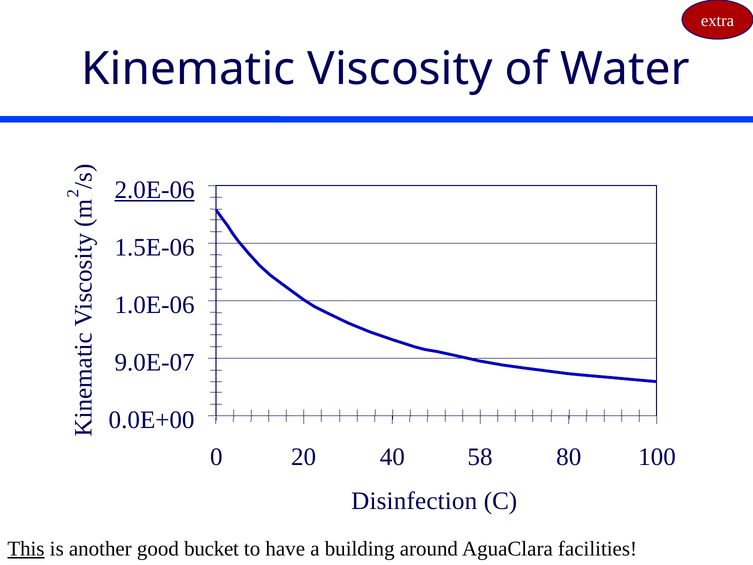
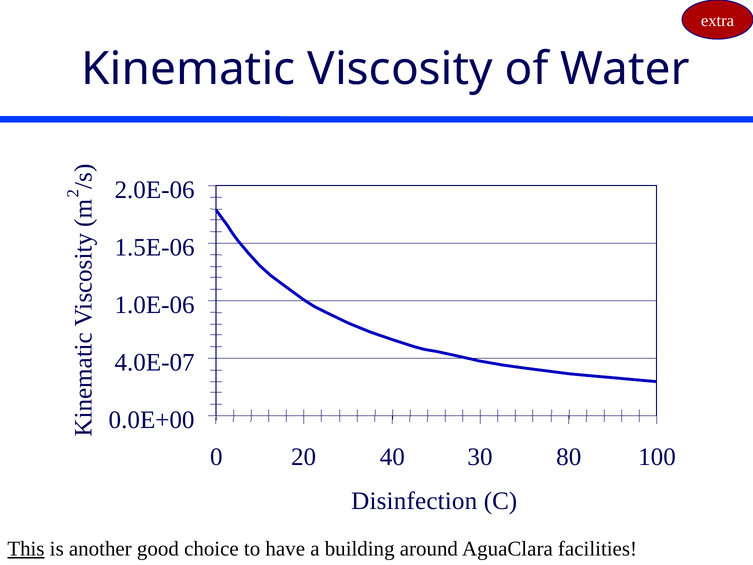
2.0E-06 underline: present -> none (155, 190)
9.0E-07: 9.0E-07 -> 4.0E-07 (155, 362)
58: 58 -> 30 (480, 457)
bucket: bucket -> choice (211, 548)
